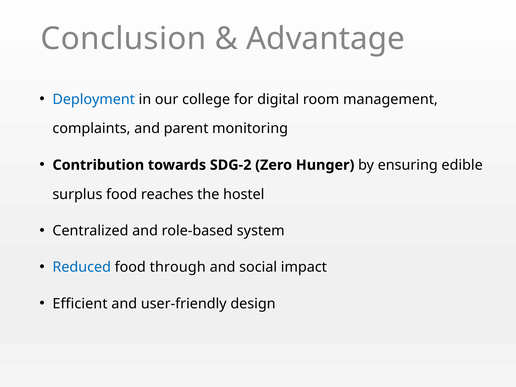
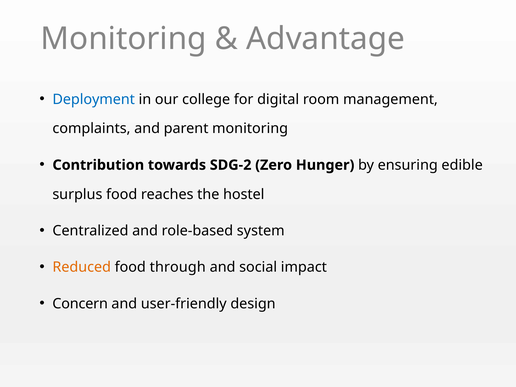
Conclusion: Conclusion -> Monitoring (124, 39)
Reduced colour: blue -> orange (82, 267)
Efficient: Efficient -> Concern (80, 304)
